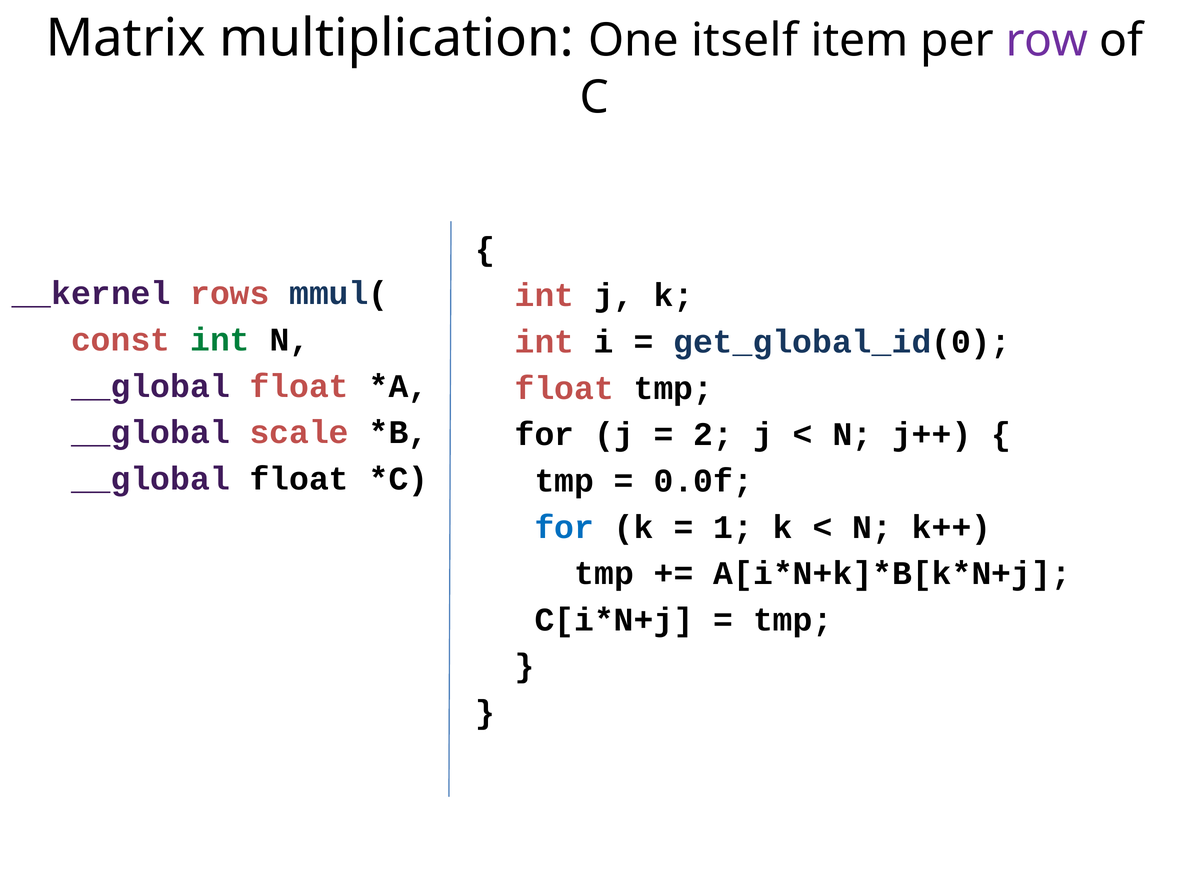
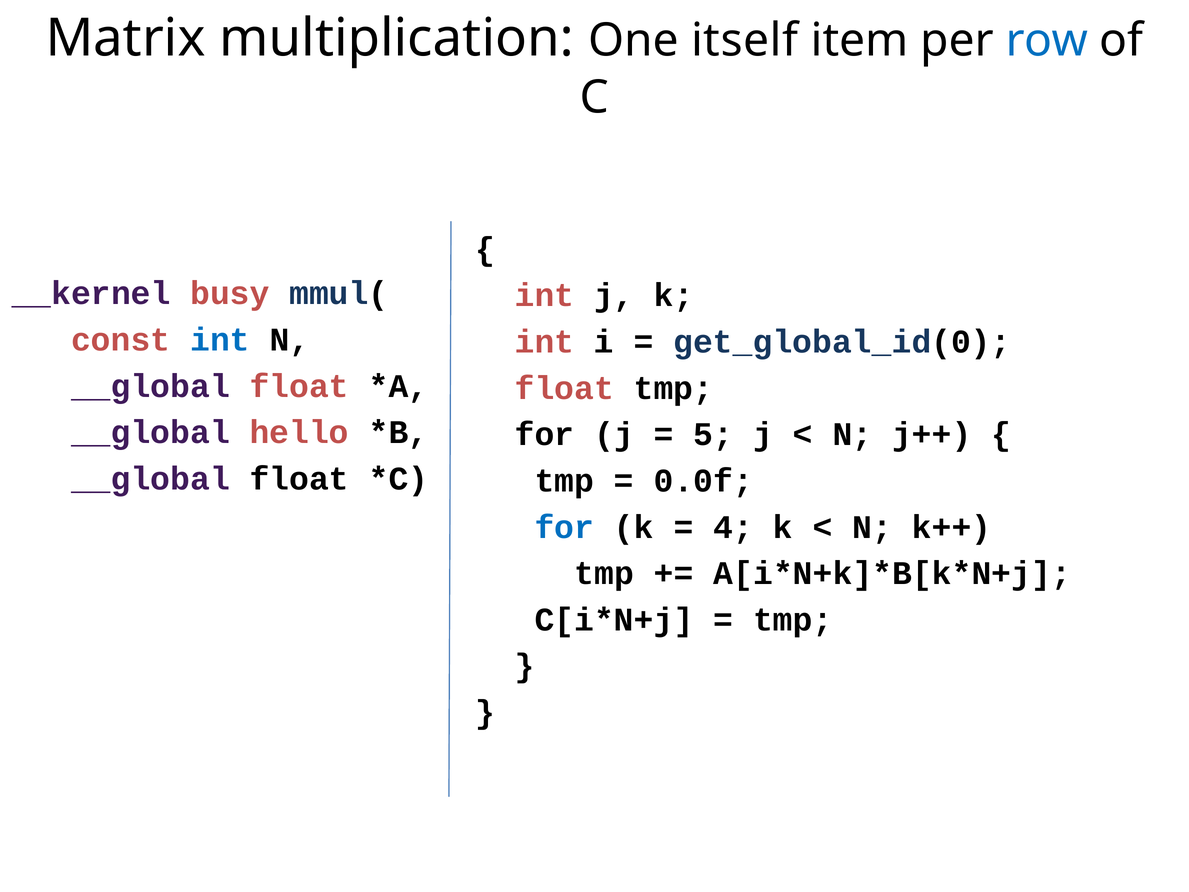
row colour: purple -> blue (1047, 41)
rows: rows -> busy (230, 293)
int colour: green -> blue (220, 340)
scale: scale -> hello (299, 432)
2: 2 -> 5 (713, 434)
1: 1 -> 4 (733, 527)
